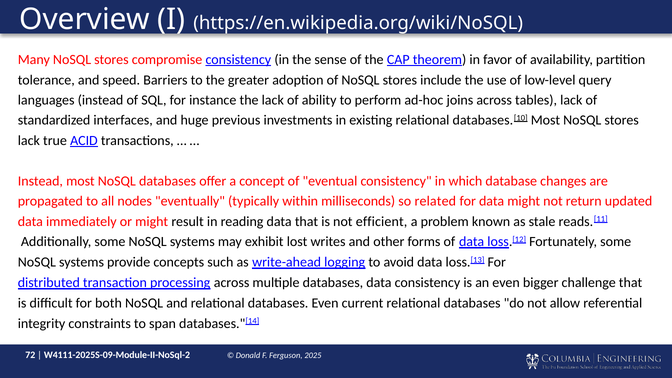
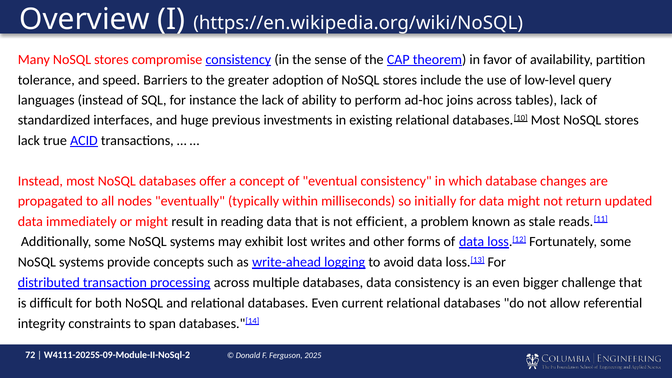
related: related -> initially (435, 201)
